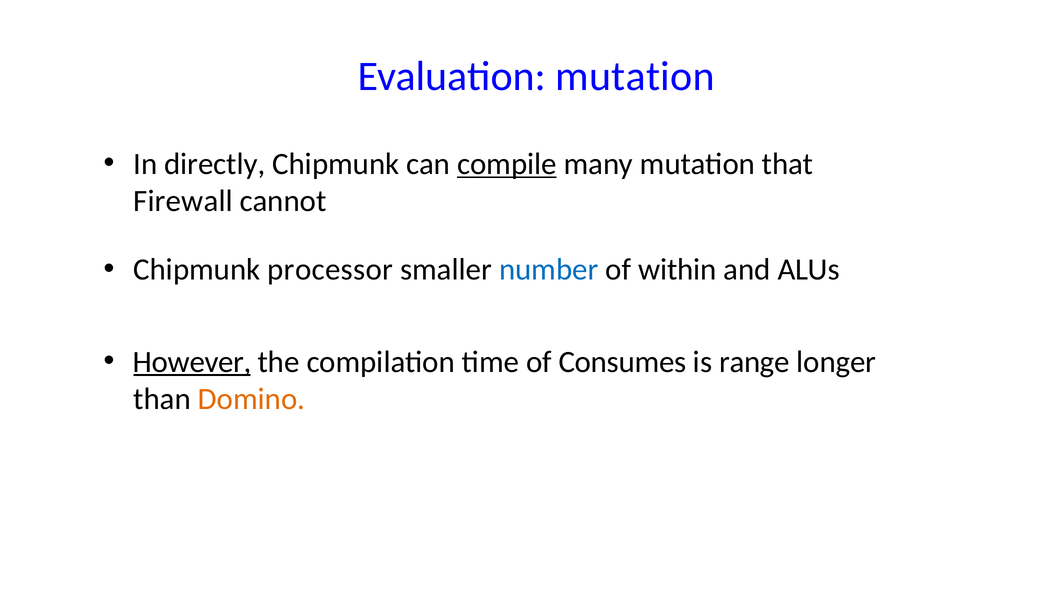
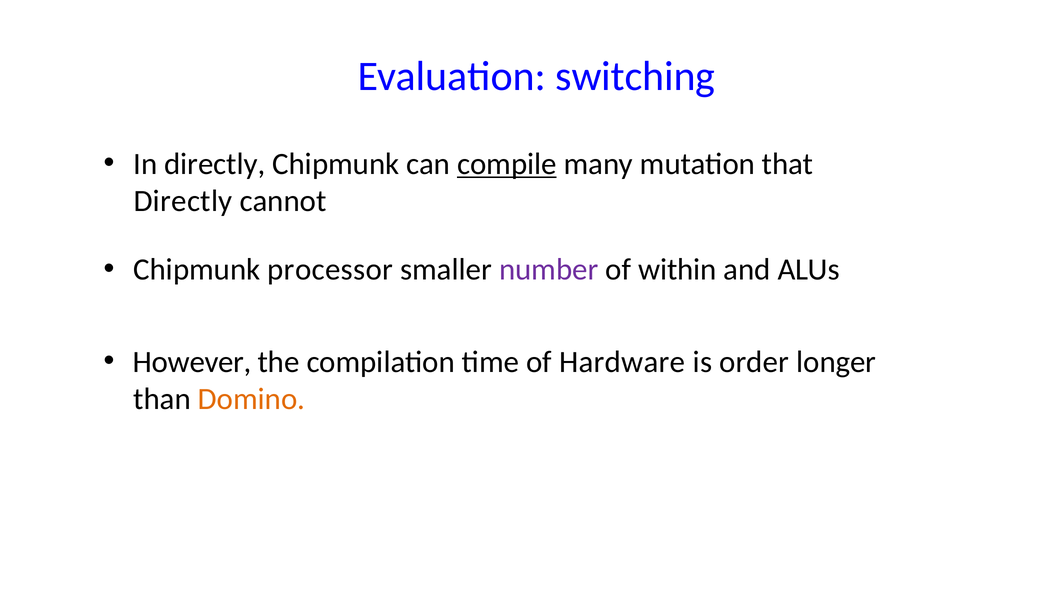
Evaluation mutation: mutation -> switching (635, 77)
Firewall: Firewall -> Directly (183, 201)
number colour: blue -> purple (549, 270)
However underline: present -> none (192, 362)
Consumes: Consumes -> Hardware (622, 362)
range: range -> order (754, 362)
